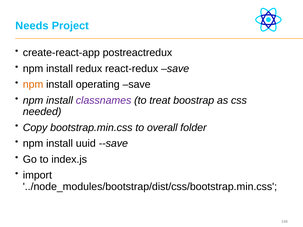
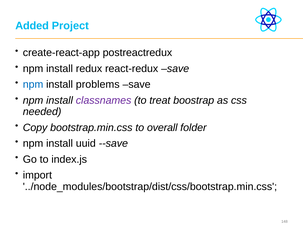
Needs: Needs -> Added (32, 26)
npm colour: orange -> blue (33, 85)
operating: operating -> problems (98, 85)
